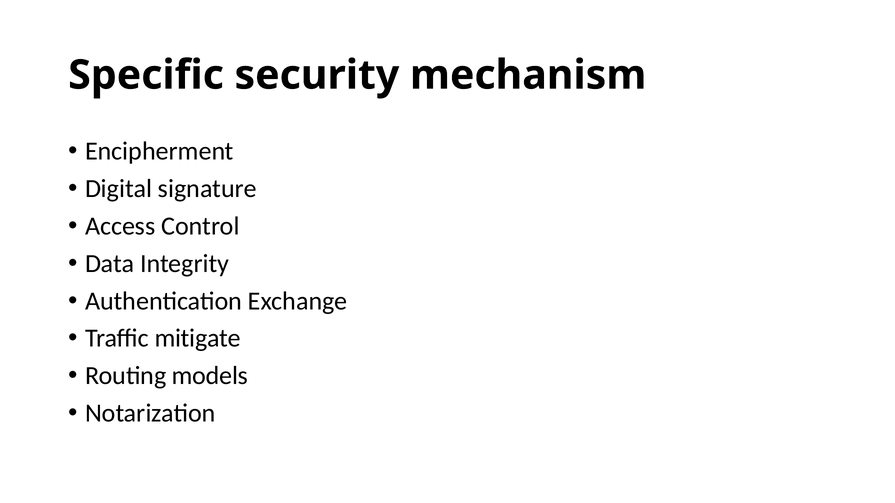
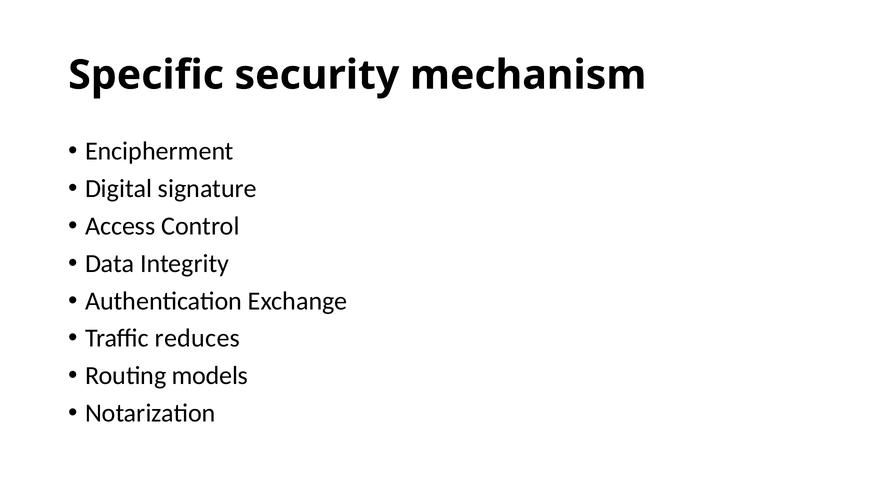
mitigate: mitigate -> reduces (197, 339)
